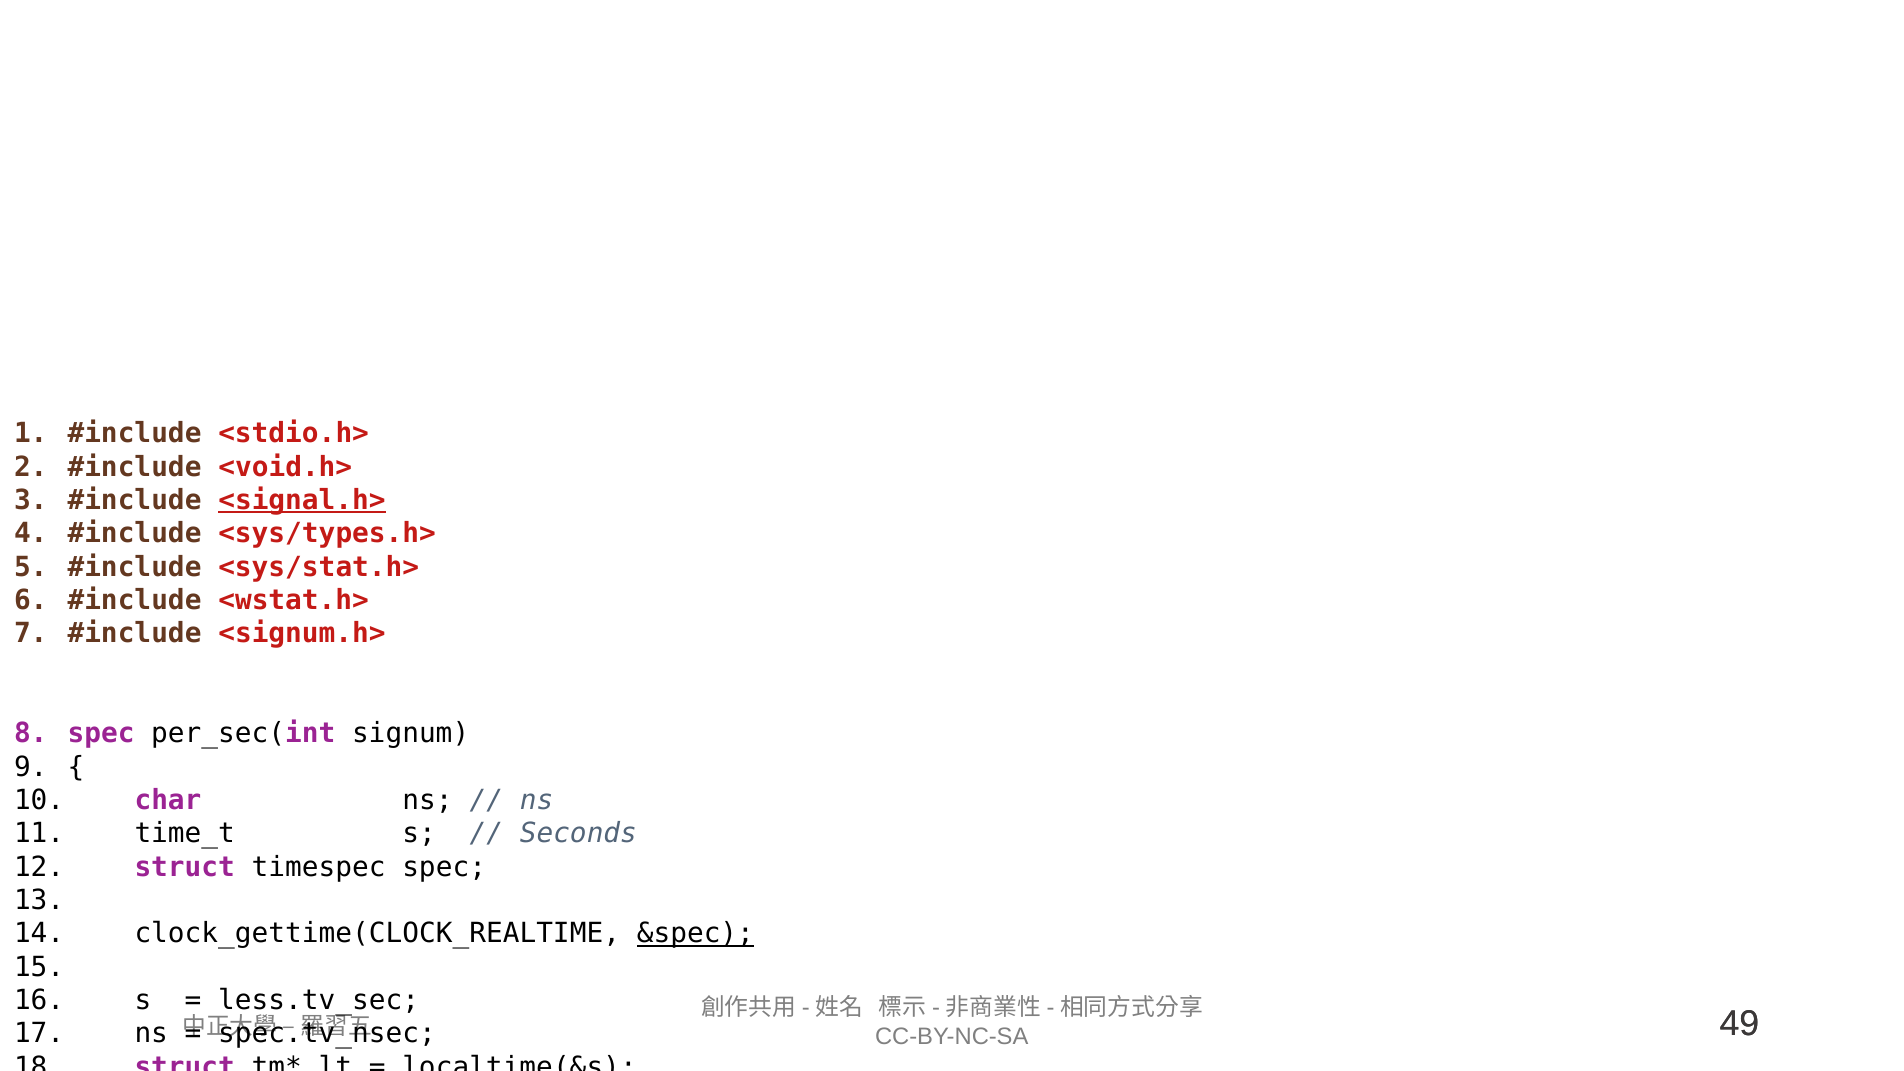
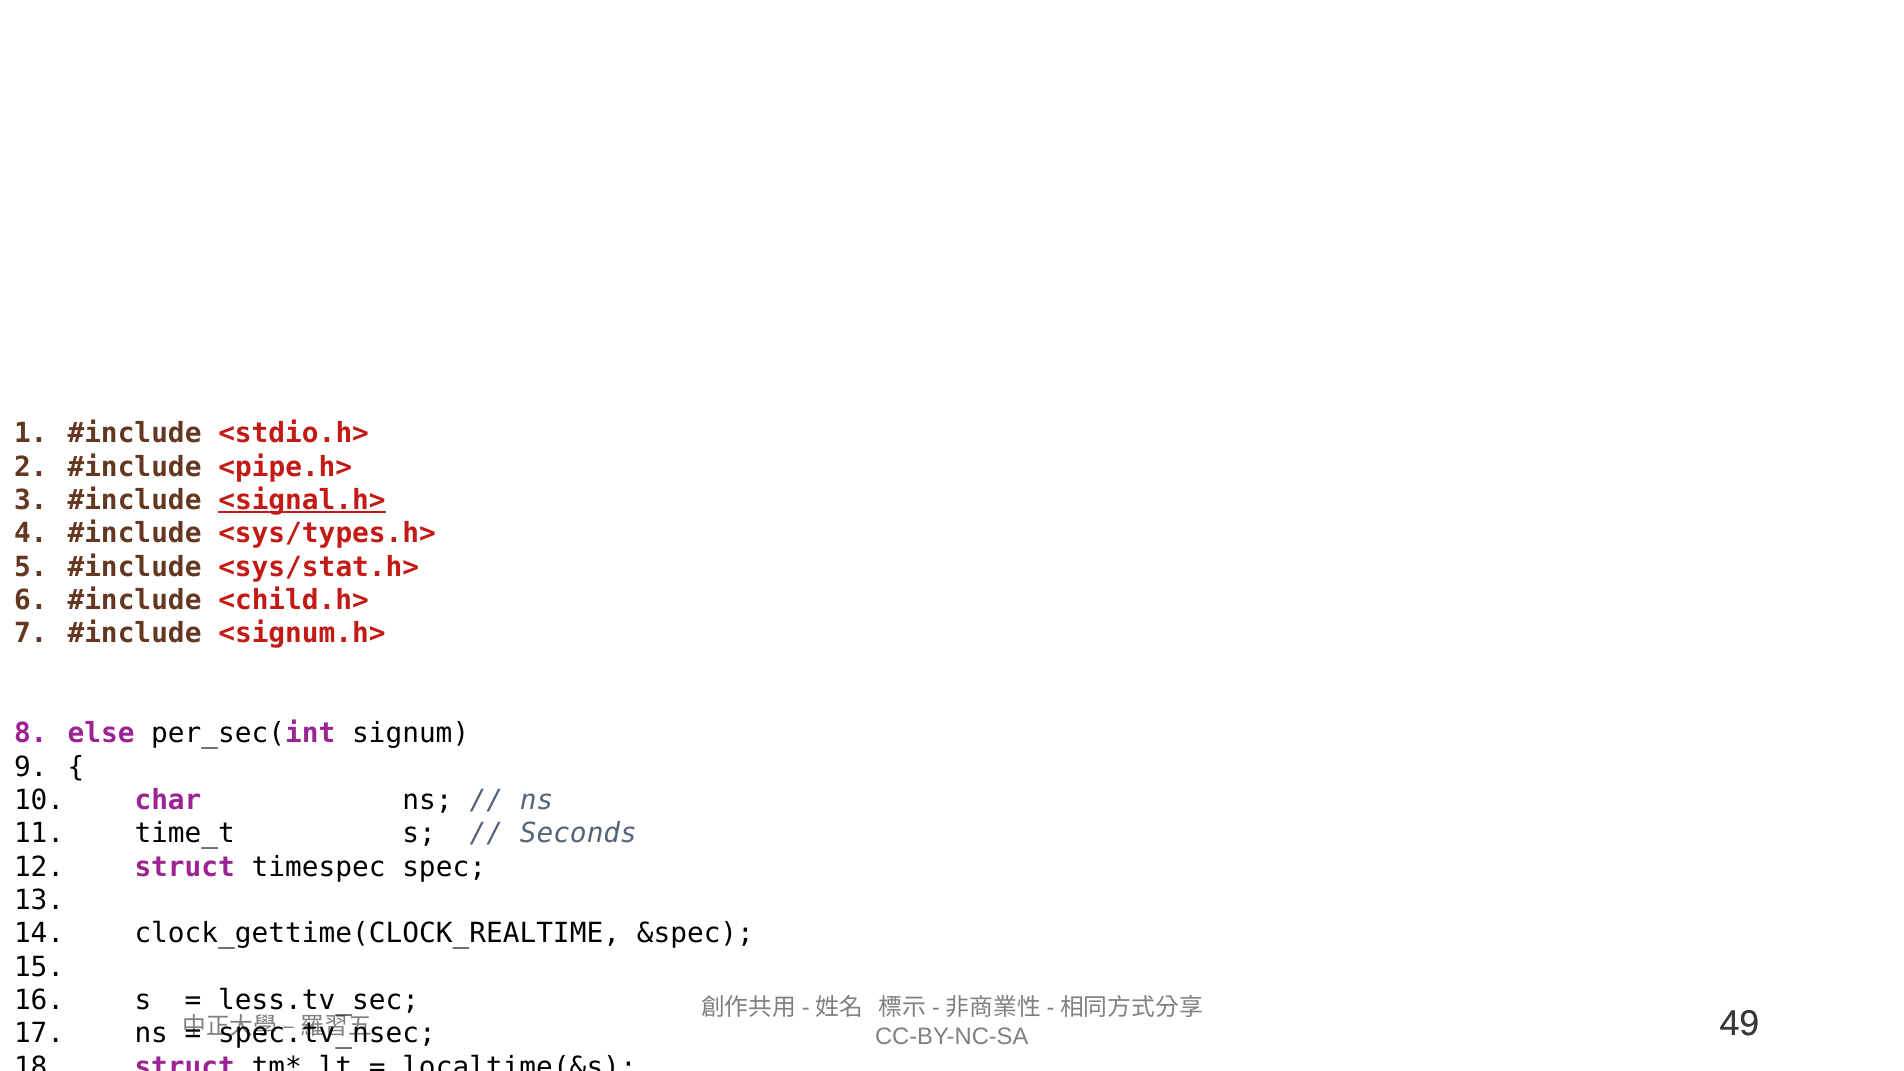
<void.h>: <void.h> -> <pipe.h> (285, 467)
<wstat.h>: <wstat.h> -> <child.h> (294, 600)
spec: spec -> else (101, 734)
&spec underline: present -> none (695, 934)
